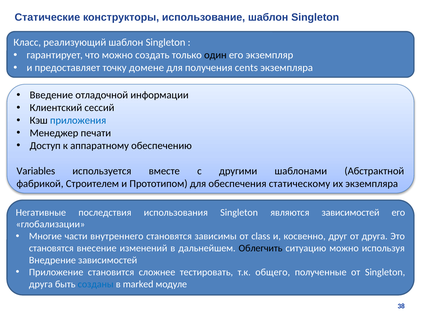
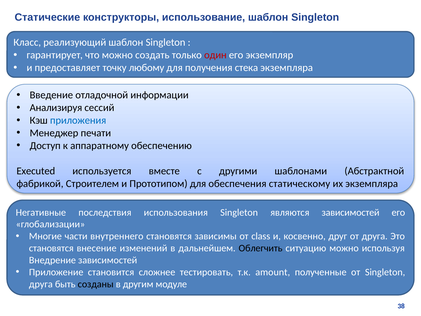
один colour: black -> red (215, 55)
домене: домене -> любому (147, 68)
cents: cents -> стека (246, 68)
Клиентский: Клиентский -> Анализируя (56, 108)
Variables: Variables -> Executed (36, 171)
общего: общего -> amount (273, 272)
созданы colour: blue -> black (96, 284)
marked: marked -> другим (138, 284)
